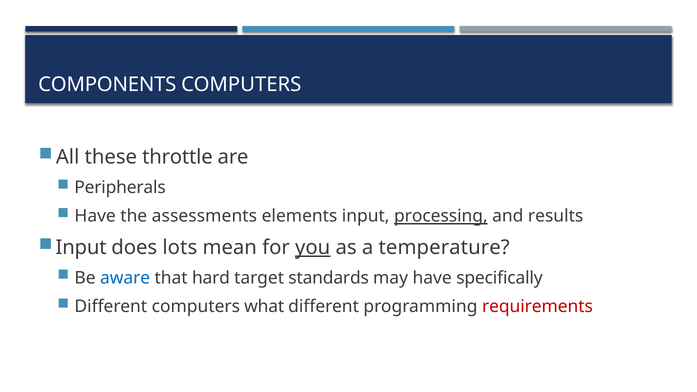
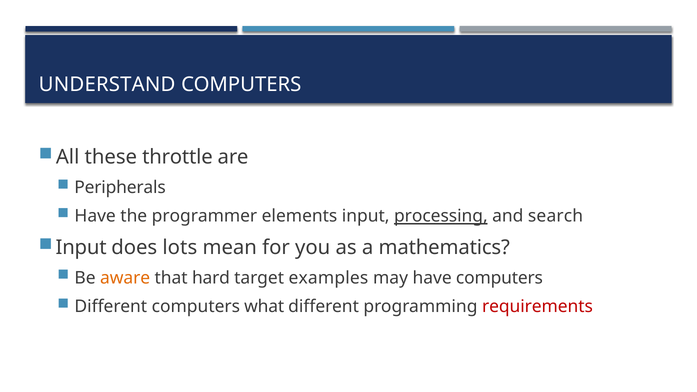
COMPONENTS: COMPONENTS -> UNDERSTAND (107, 85)
assessments: assessments -> programmer (204, 216)
results: results -> search (556, 216)
you underline: present -> none (313, 248)
temperature: temperature -> mathematics (444, 248)
aware colour: blue -> orange (125, 278)
standards: standards -> examples (328, 278)
have specifically: specifically -> computers (499, 278)
